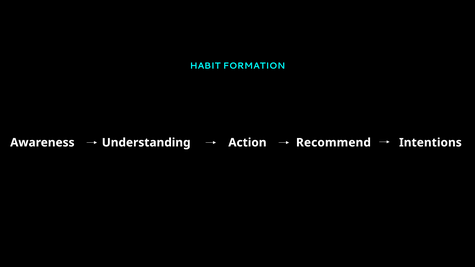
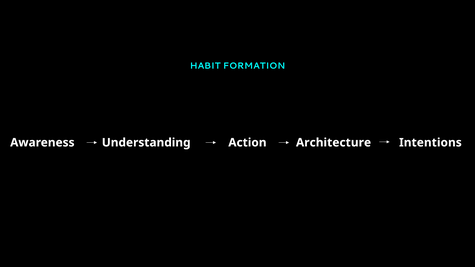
Recommend: Recommend -> Architecture (334, 143)
